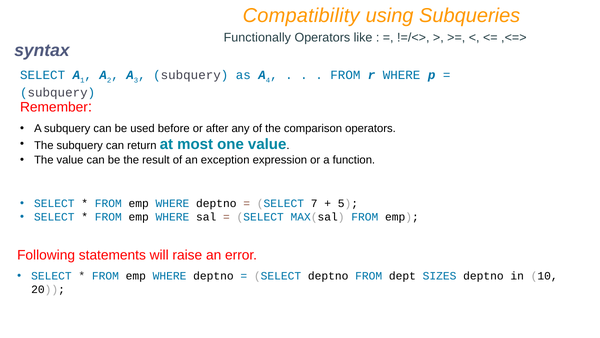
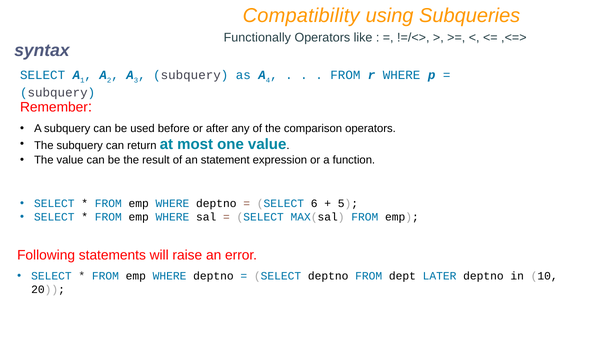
exception: exception -> statement (225, 160)
7: 7 -> 6 (314, 203)
SIZES: SIZES -> LATER (440, 276)
